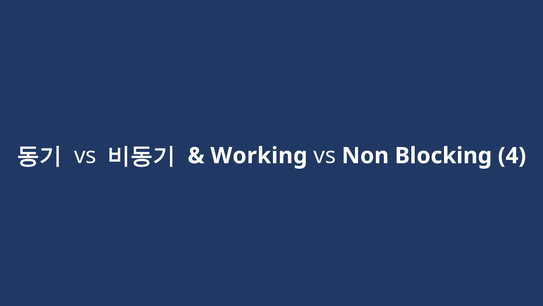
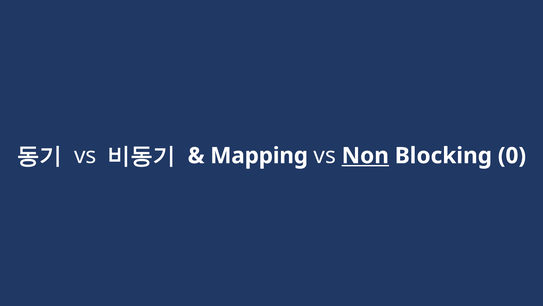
Working: Working -> Mapping (259, 155)
Non underline: none -> present (365, 155)
4: 4 -> 0 (512, 155)
